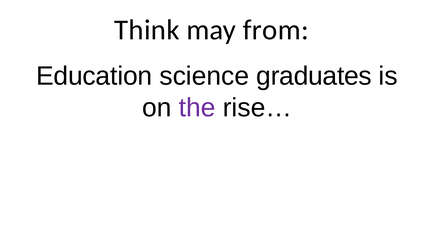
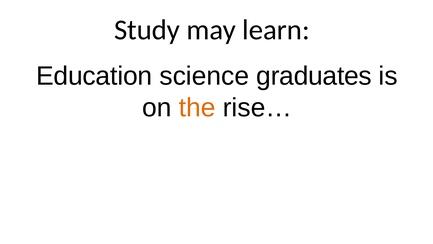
Think: Think -> Study (147, 30)
from: from -> learn (276, 30)
the colour: purple -> orange (197, 108)
